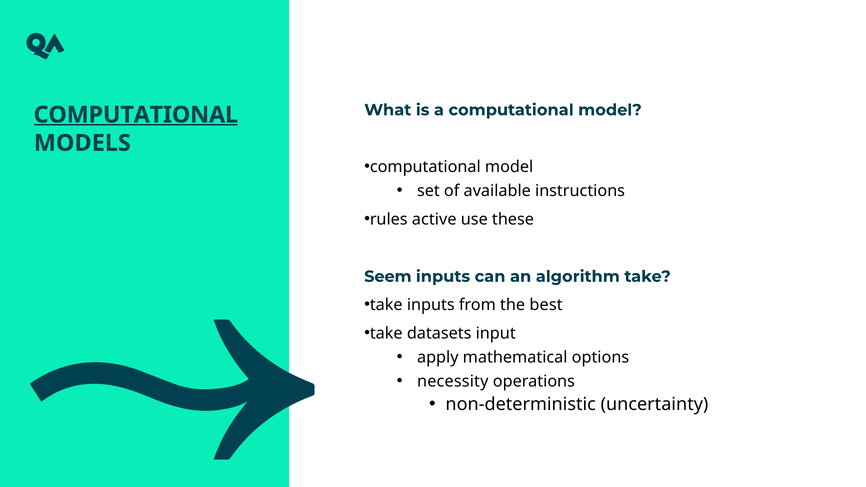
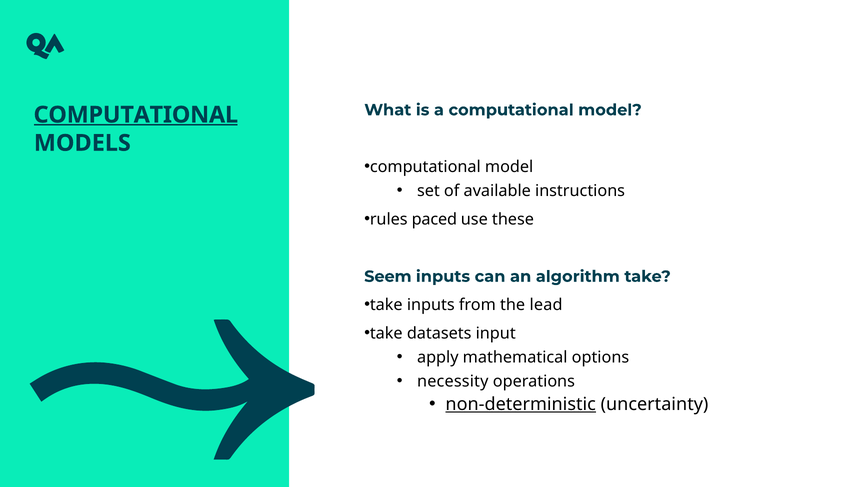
active: active -> paced (434, 220)
best: best -> lead (546, 305)
non-deterministic underline: none -> present (521, 404)
